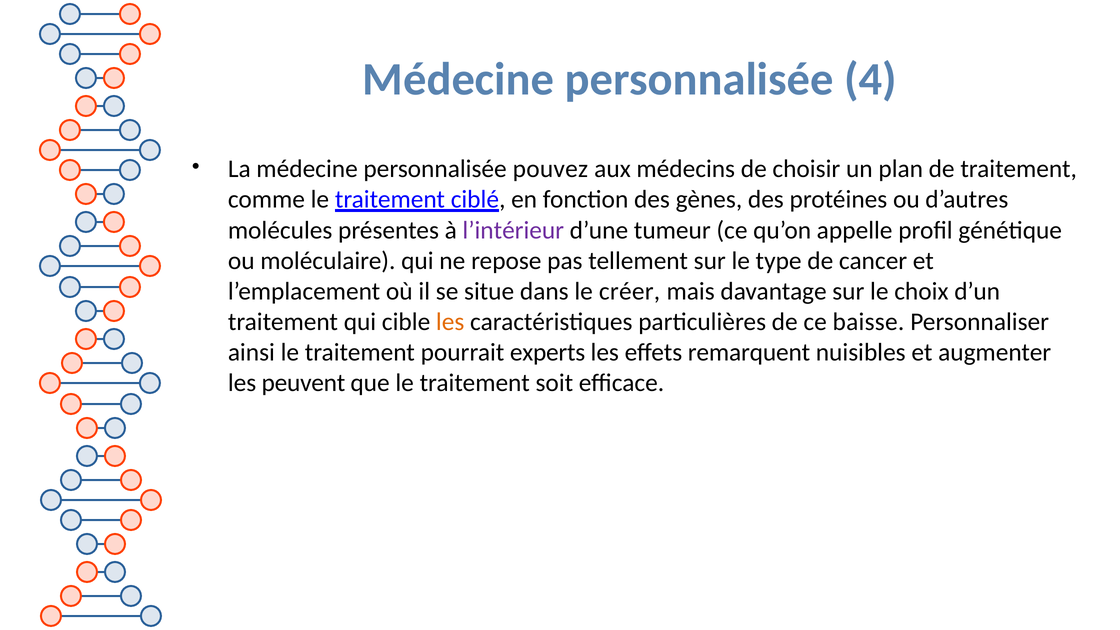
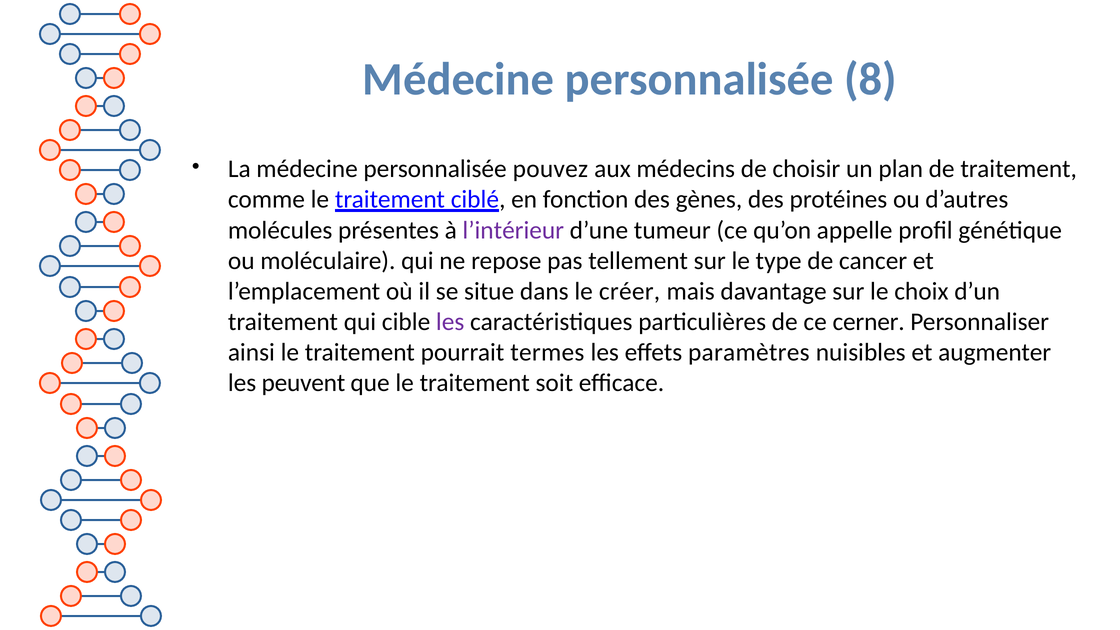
4: 4 -> 8 (871, 79)
les colour: orange -> purple (450, 322)
baisse: baisse -> cerner (869, 322)
experts: experts -> termes (547, 352)
remarquent: remarquent -> paramètres (749, 352)
